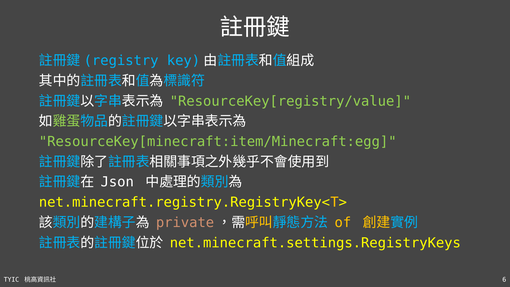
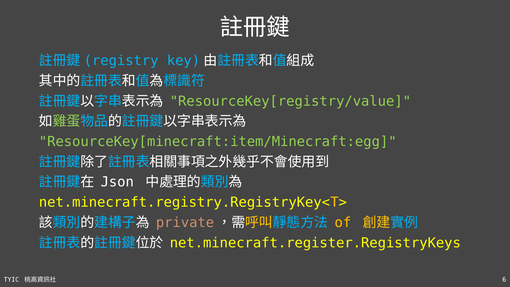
net.minecraft.settings.RegistryKeys: net.minecraft.settings.RegistryKeys -> net.minecraft.register.RegistryKeys (315, 243)
